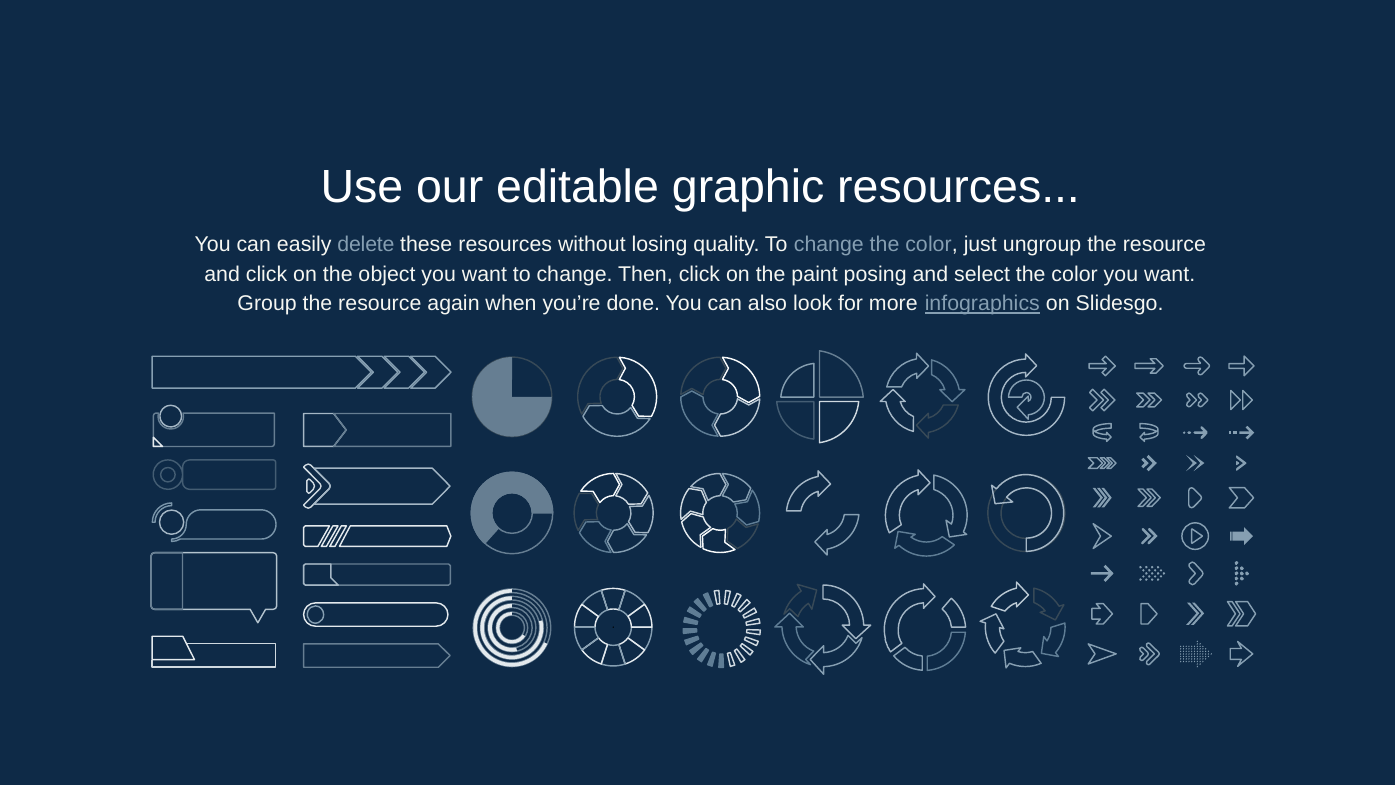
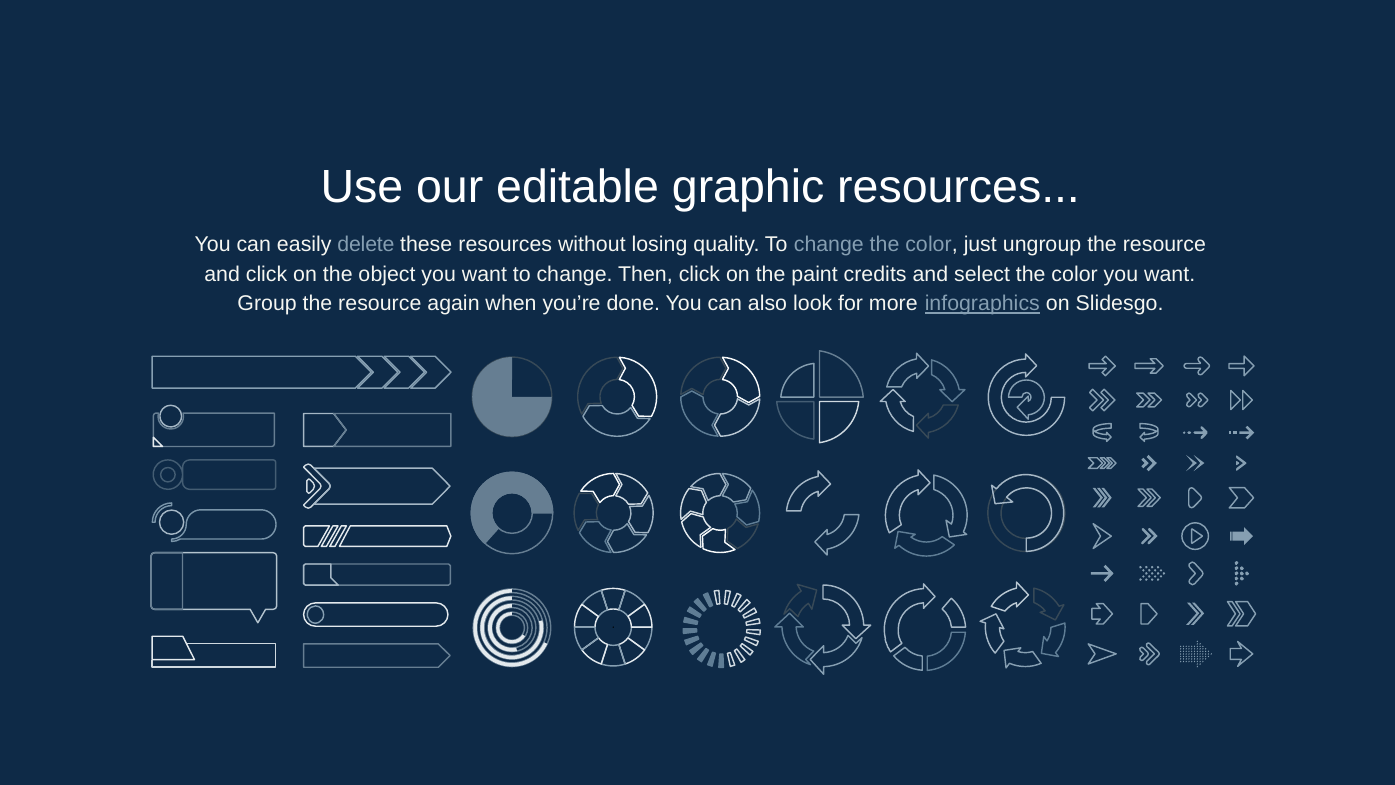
posing: posing -> credits (875, 274)
